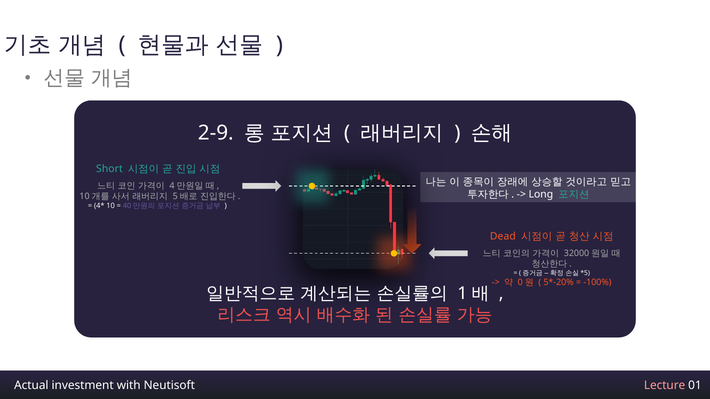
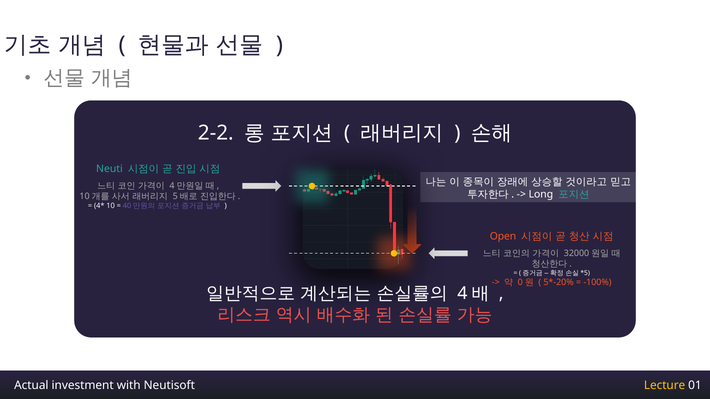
2-9: 2-9 -> 2-2 (216, 133)
Short: Short -> Neuti (109, 169)
Dead: Dead -> Open (503, 237)
1: 1 -> 4 (462, 294)
Lecture colour: pink -> yellow (665, 386)
